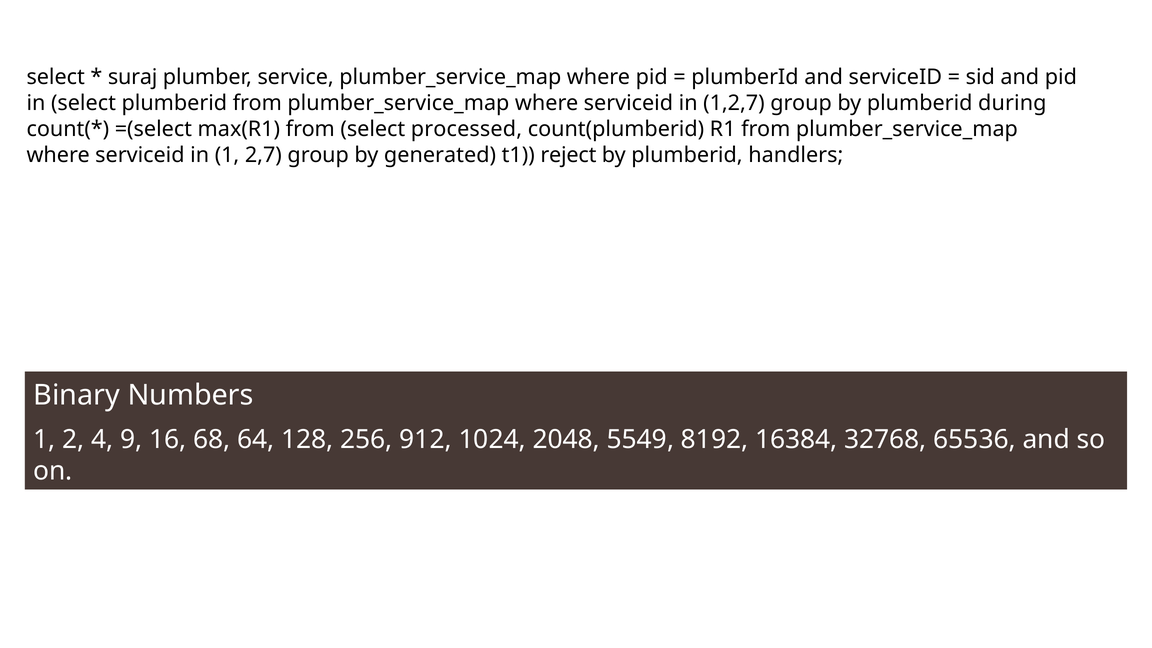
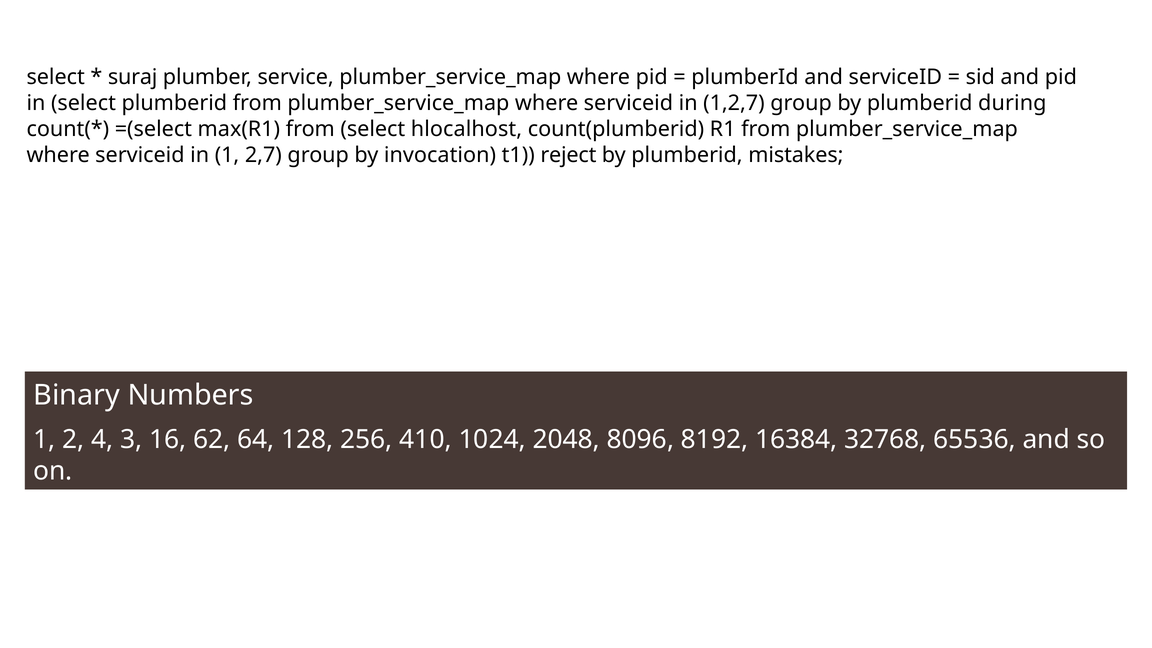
processed: processed -> hlocalhost (466, 129)
generated: generated -> invocation (440, 155)
handlers: handlers -> mistakes (796, 155)
9: 9 -> 3 (131, 440)
68: 68 -> 62 (212, 440)
912: 912 -> 410 (426, 440)
5549: 5549 -> 8096 (640, 440)
